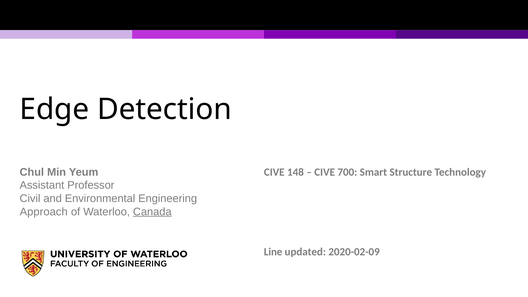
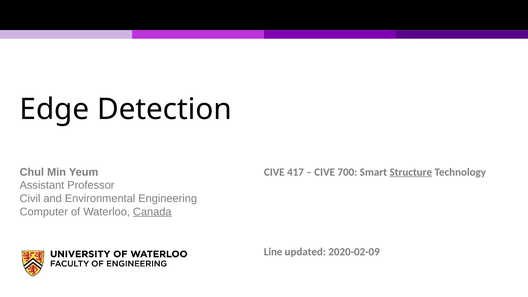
148: 148 -> 417 (295, 172)
Structure underline: none -> present (411, 172)
Approach: Approach -> Computer (44, 212)
